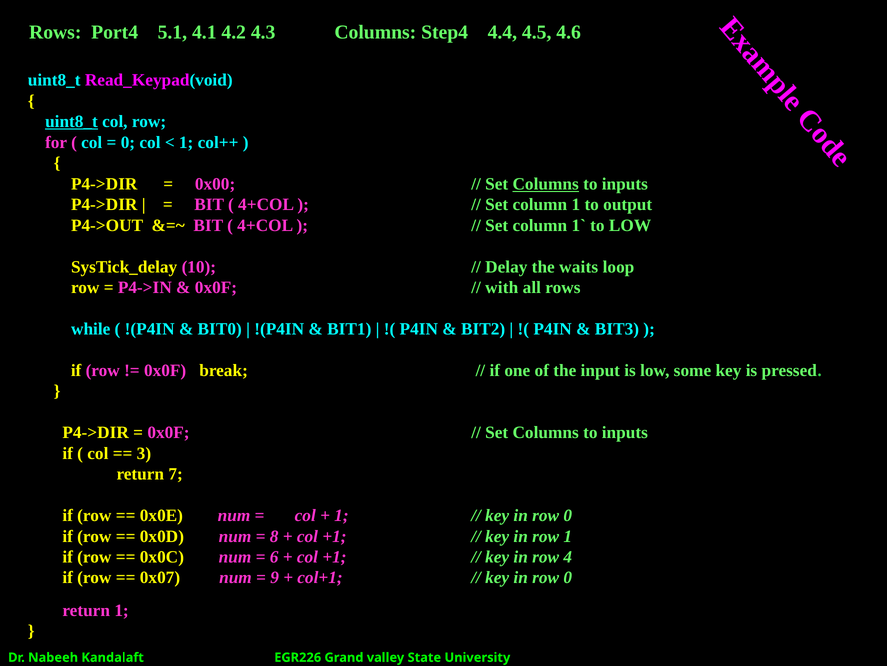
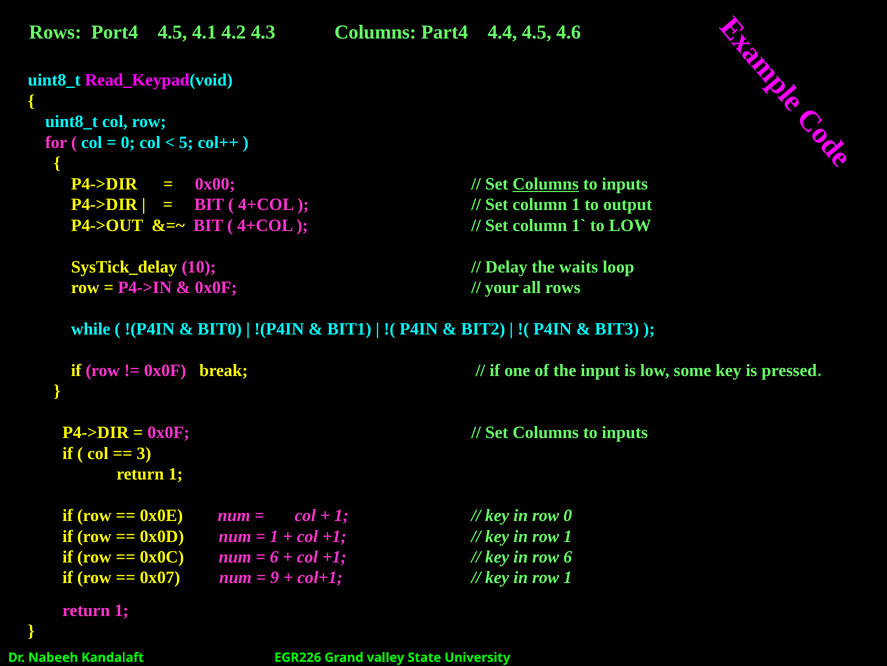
Port4 5.1: 5.1 -> 4.5 (172, 32)
Step4: Step4 -> Part4 (445, 32)
uint8_t underline: present -> none (71, 122)
1: 1 -> 5 (186, 142)
with: with -> your (502, 287)
7: 7 -> 1 (176, 474)
8: 8 -> 1 (274, 536)
row 4: 4 -> 6 (568, 556)
0: 0 -> 1 (568, 577)
